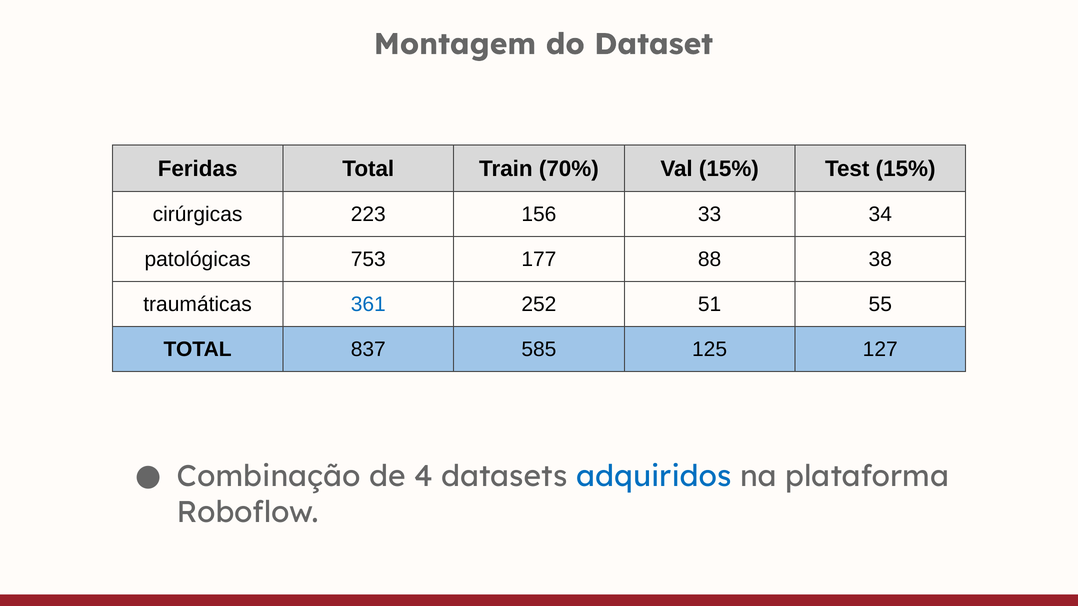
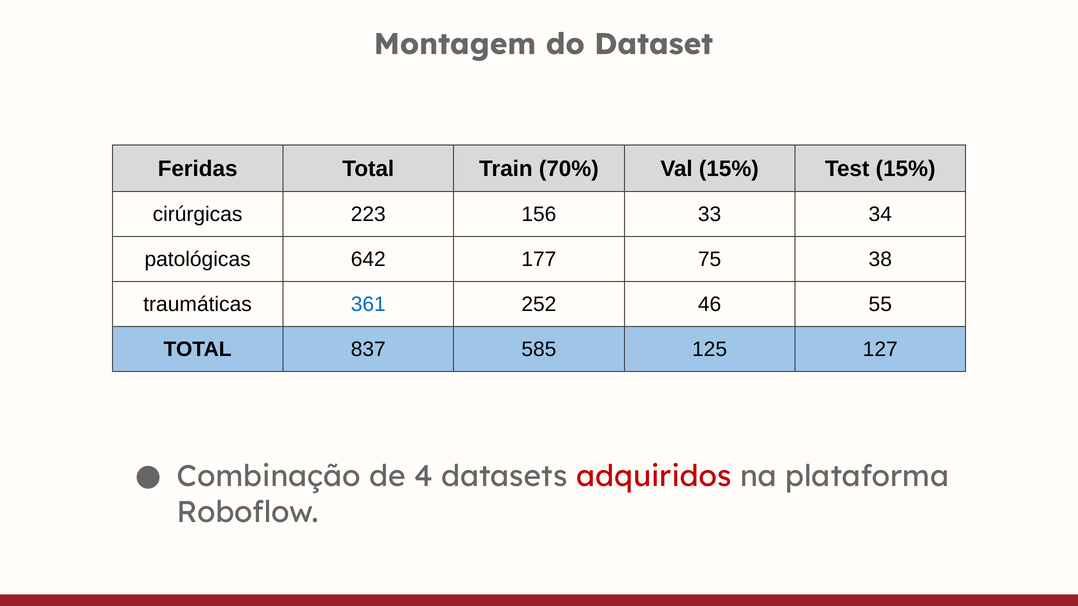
753: 753 -> 642 (368, 260)
88: 88 -> 75 (710, 260)
51: 51 -> 46 (710, 305)
adquiridos colour: blue -> red (654, 477)
